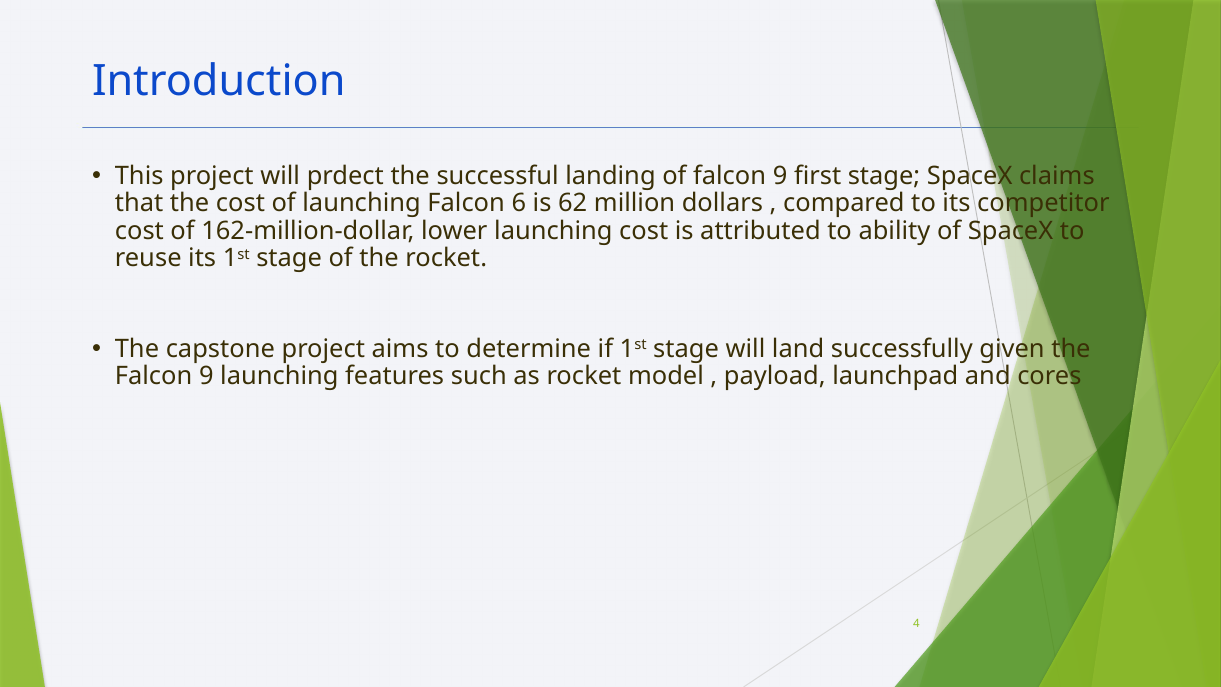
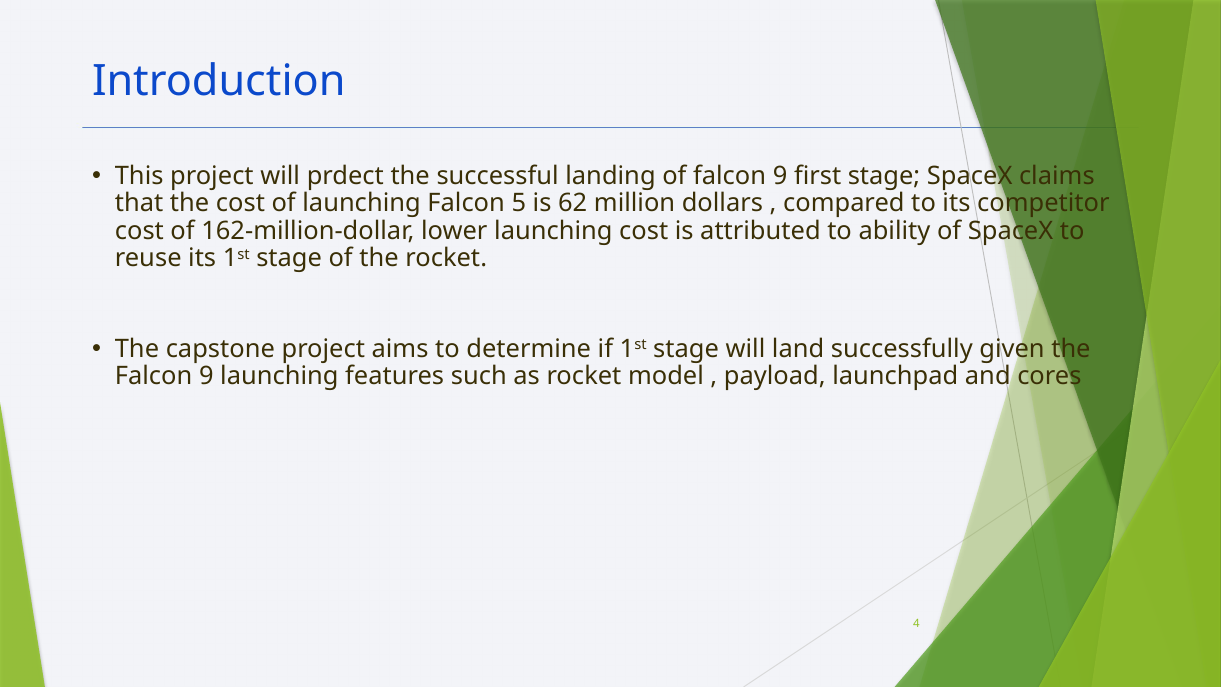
6: 6 -> 5 (519, 203)
